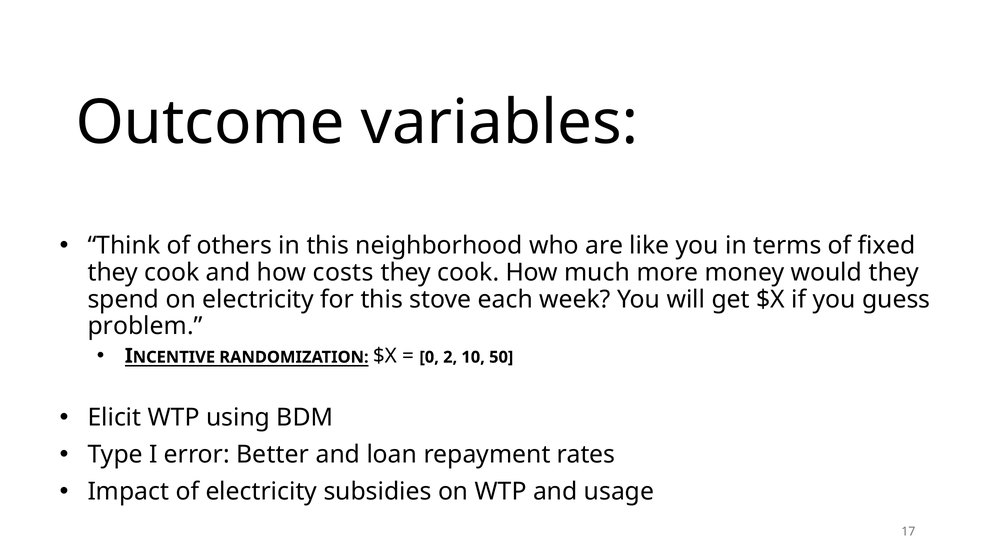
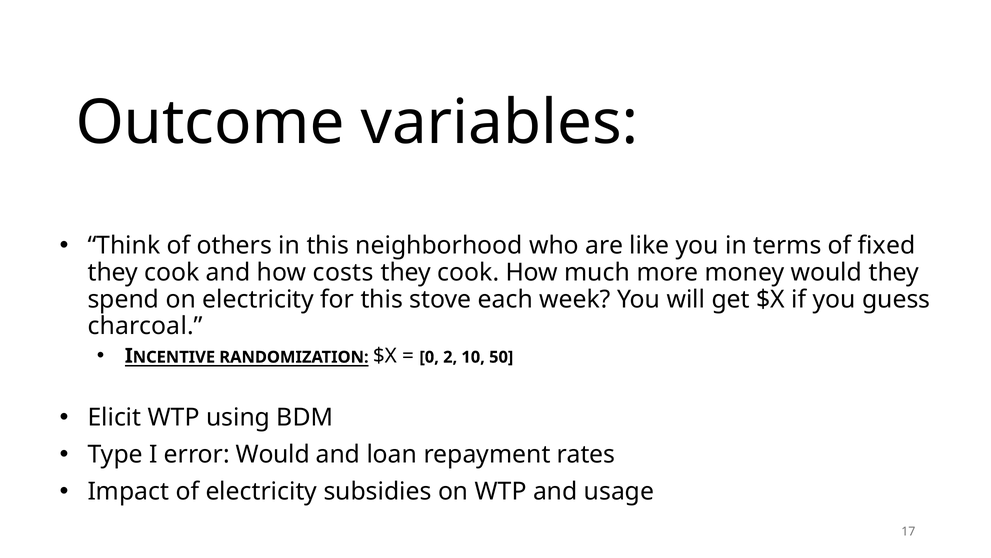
problem: problem -> charcoal (145, 326)
error Better: Better -> Would (273, 454)
